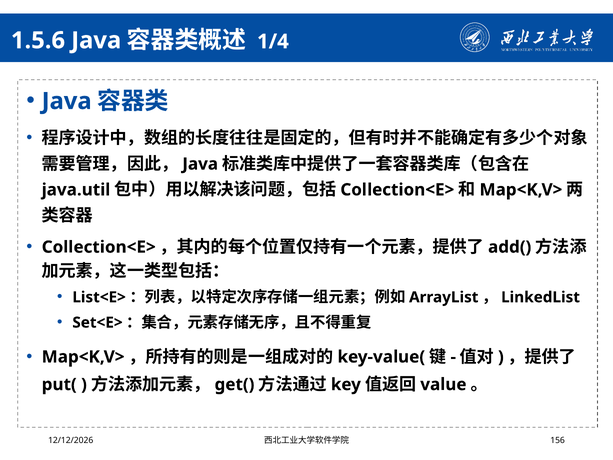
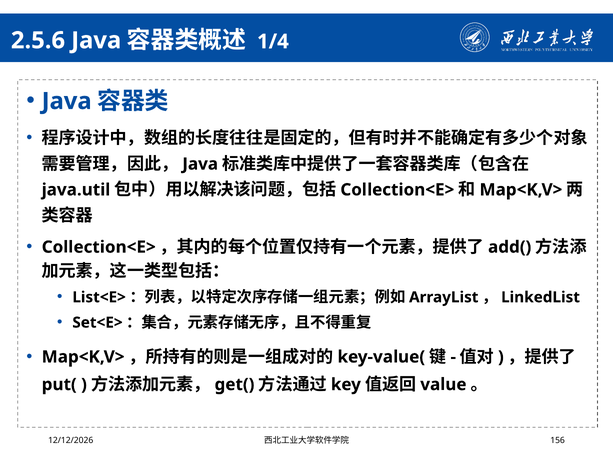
1.5.6: 1.5.6 -> 2.5.6 (38, 40)
